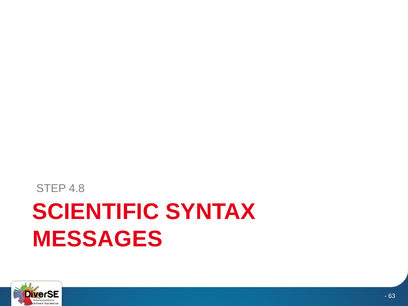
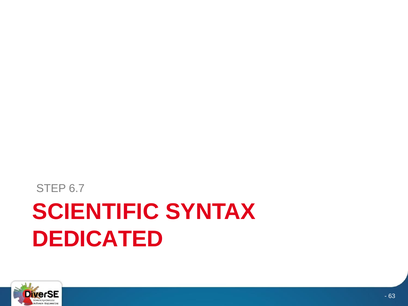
4.8: 4.8 -> 6.7 (77, 189)
MESSAGES: MESSAGES -> DEDICATED (98, 239)
